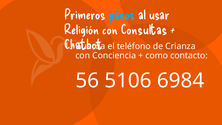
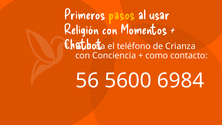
pasos colour: light blue -> yellow (122, 15)
Consultas: Consultas -> Momentos (144, 30)
5106: 5106 -> 5600 (128, 81)
